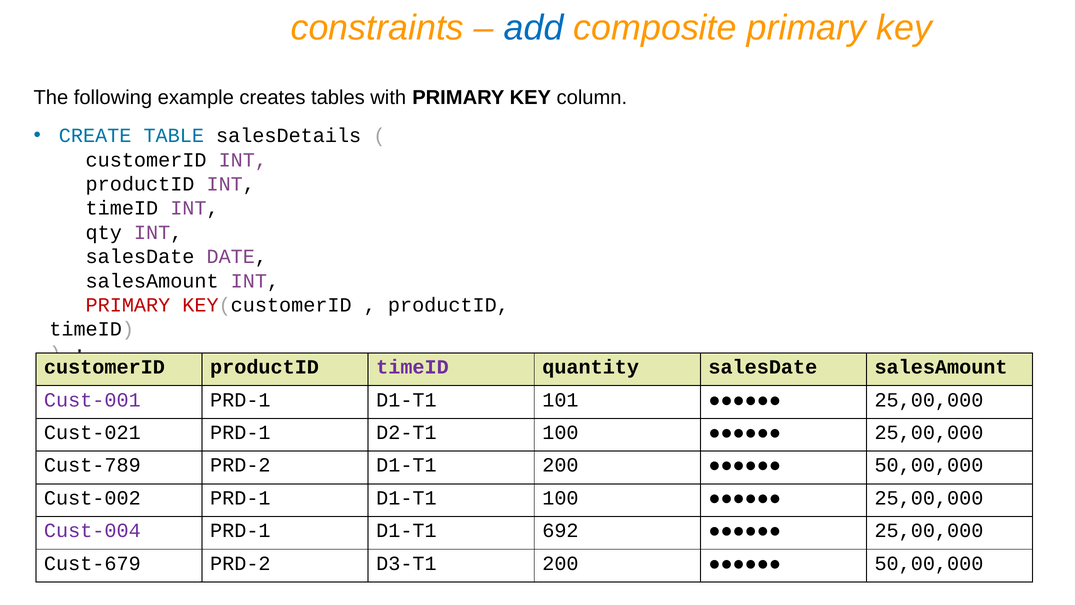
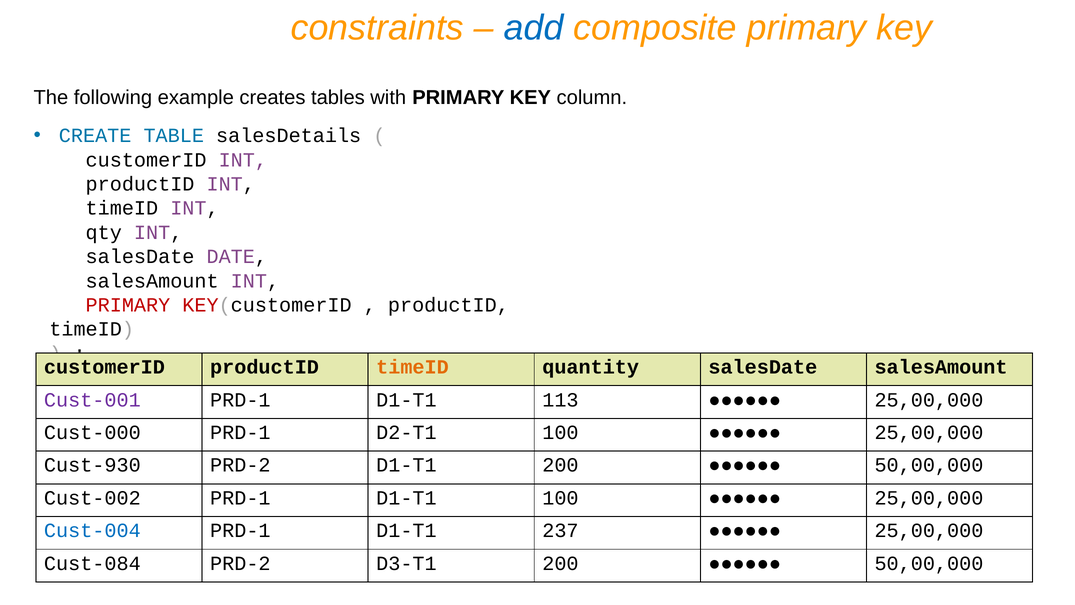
timeID colour: purple -> orange (412, 367)
101: 101 -> 113 (560, 400)
Cust-021: Cust-021 -> Cust-000 (92, 432)
Cust-789: Cust-789 -> Cust-930 (92, 465)
Cust-004 colour: purple -> blue (92, 530)
692: 692 -> 237 (560, 530)
Cust-679: Cust-679 -> Cust-084 (92, 563)
